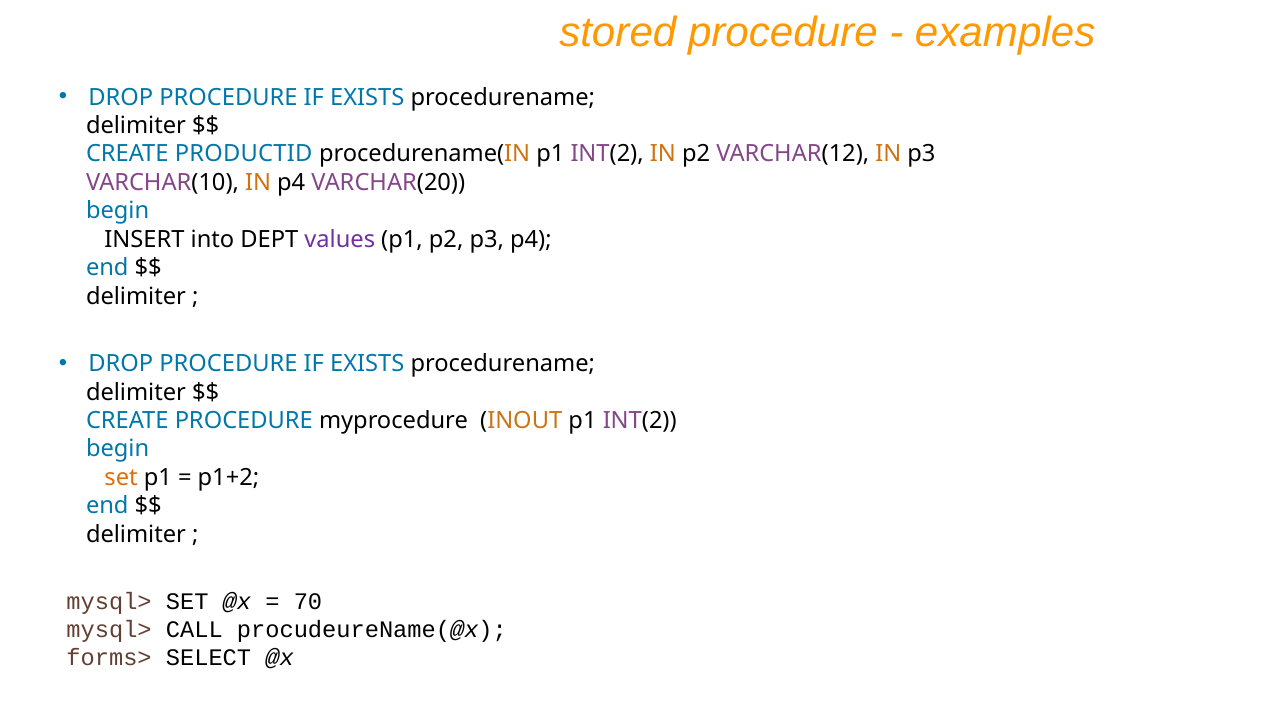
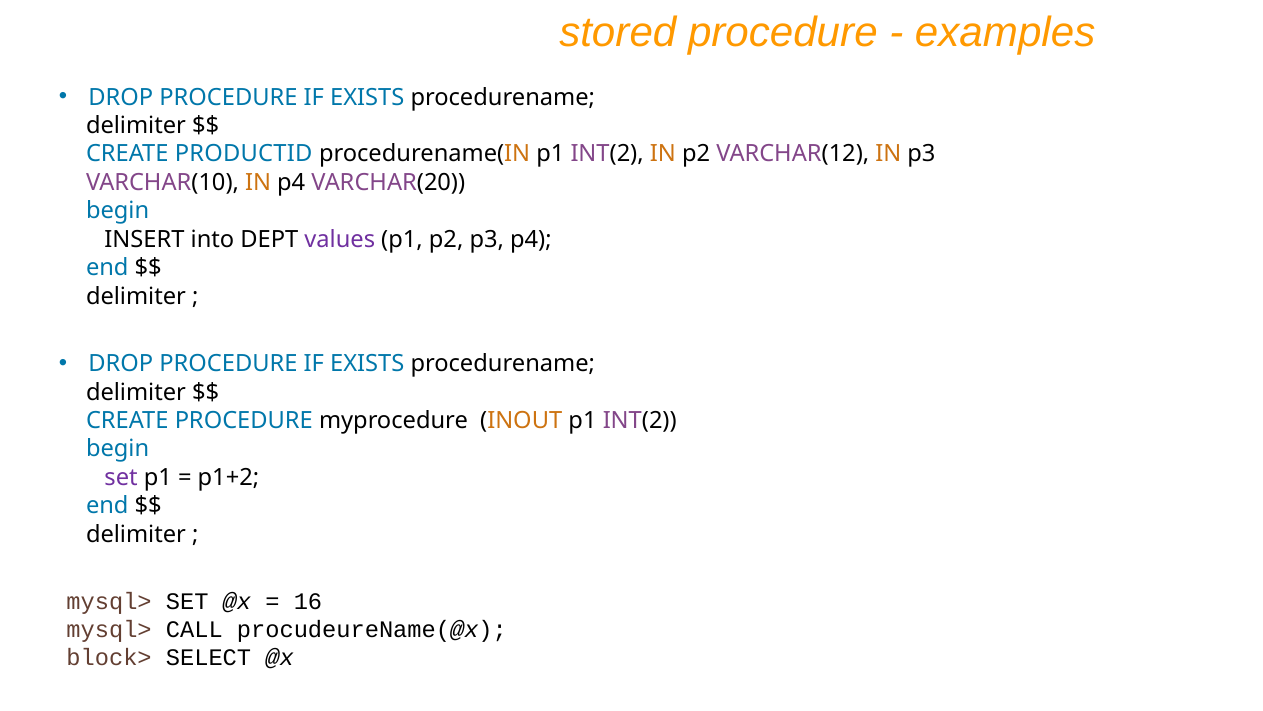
set colour: orange -> purple (121, 477)
70: 70 -> 16 (308, 601)
forms>: forms> -> block> (109, 658)
